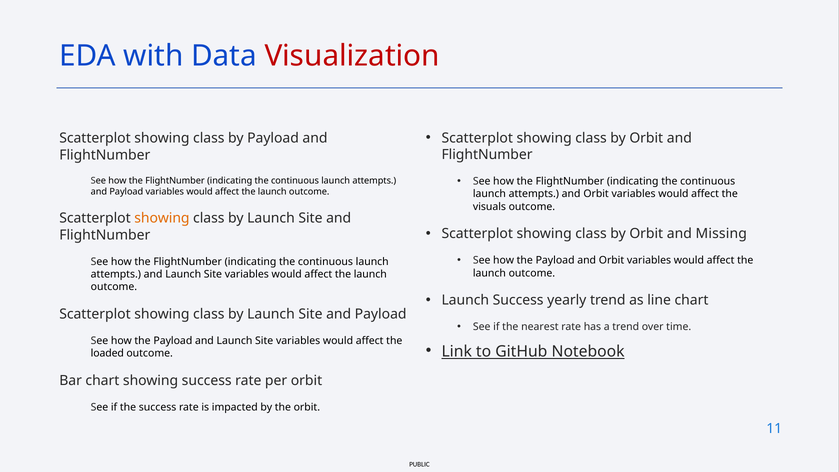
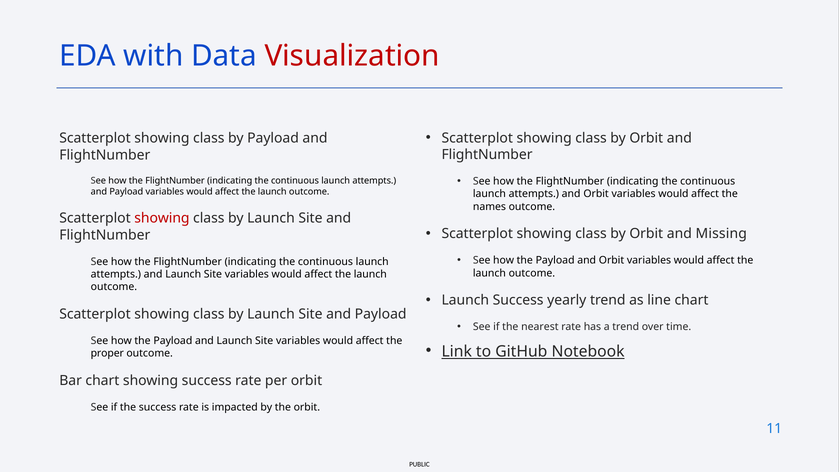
visuals: visuals -> names (489, 207)
showing colour: orange -> red (162, 218)
loaded: loaded -> proper (107, 353)
